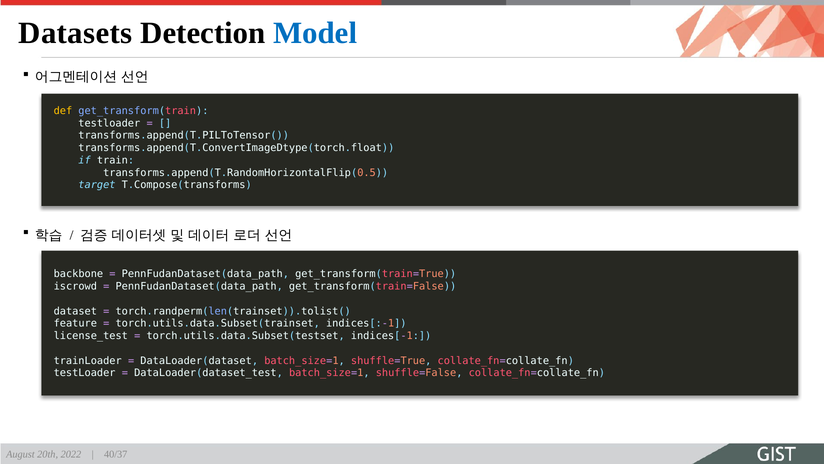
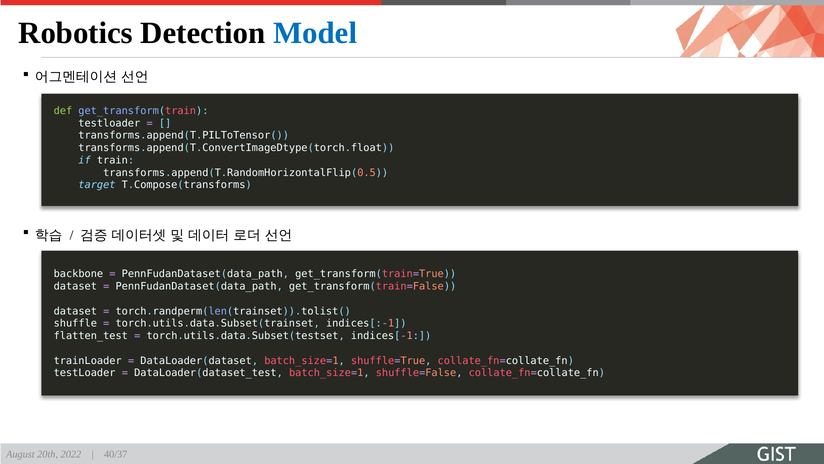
Datasets: Datasets -> Robotics (75, 33)
def colour: yellow -> light green (63, 111)
iscrowd: iscrowd -> dataset (75, 286)
feature: feature -> shuffle (75, 323)
license_test: license_test -> flatten_test (91, 336)
